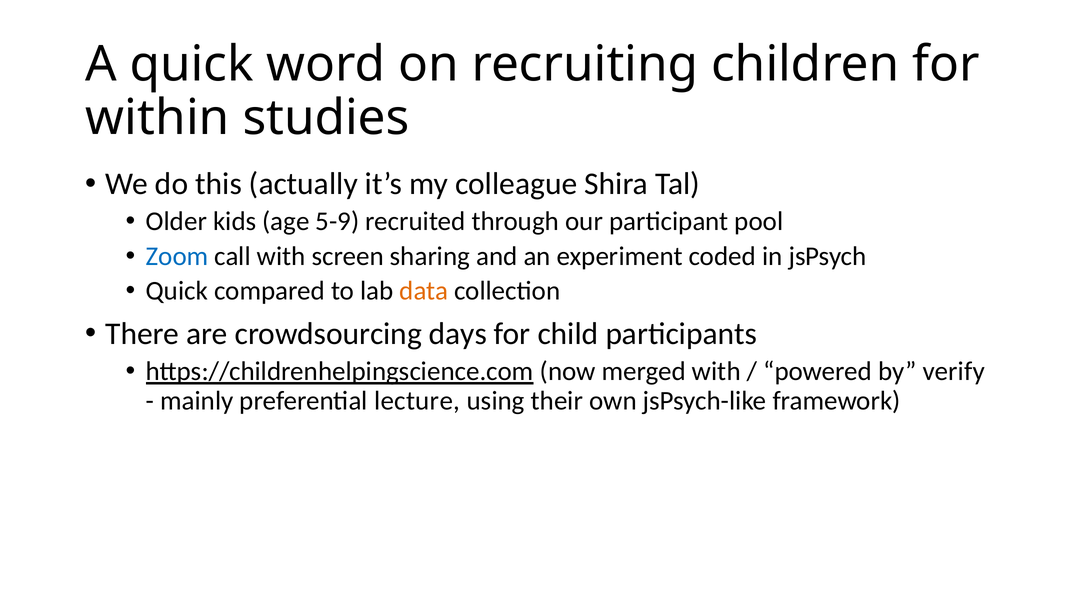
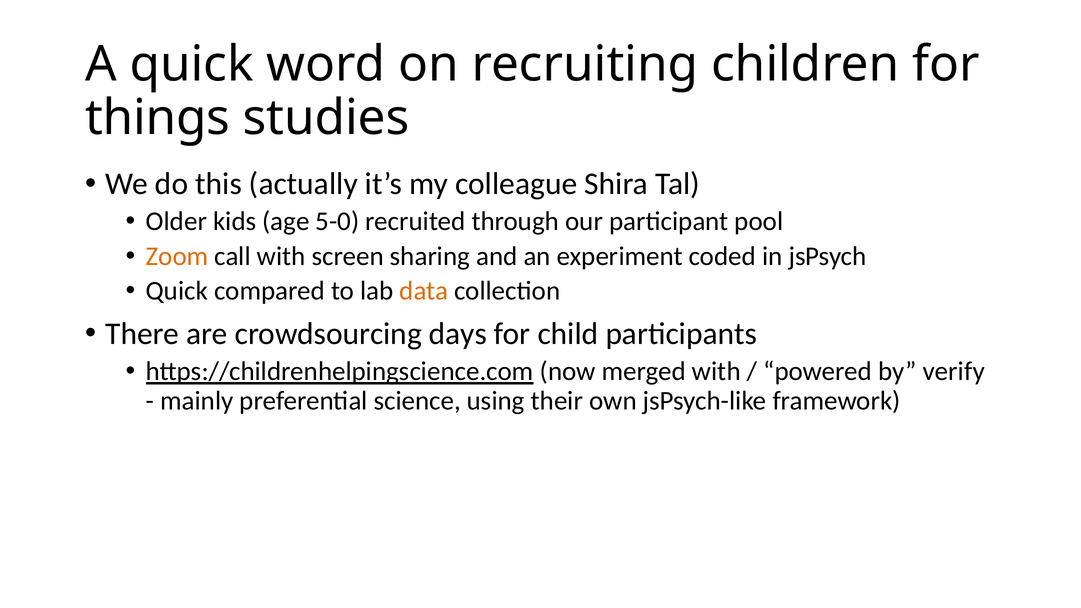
within: within -> things (158, 118)
5-9: 5-9 -> 5-0 (337, 221)
Zoom colour: blue -> orange (177, 256)
lecture: lecture -> science (417, 401)
